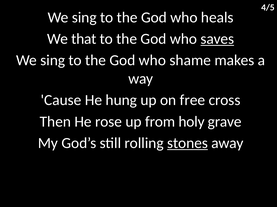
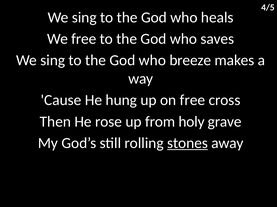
We that: that -> free (84, 39)
saves underline: present -> none (217, 39)
shame: shame -> breeze (190, 60)
